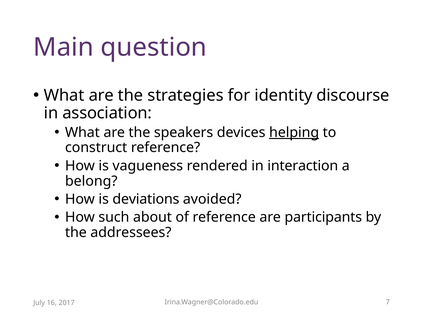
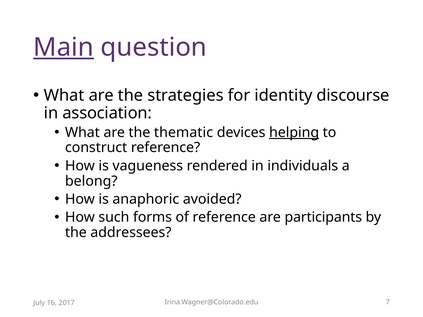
Main underline: none -> present (64, 47)
speakers: speakers -> thematic (184, 133)
interaction: interaction -> individuals (303, 166)
deviations: deviations -> anaphoric (146, 199)
about: about -> forms (153, 217)
